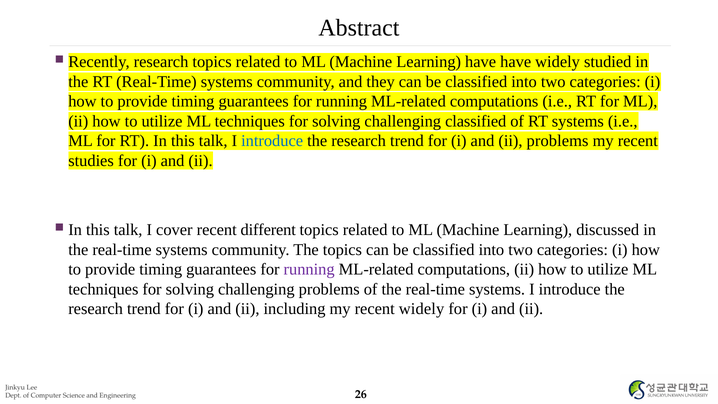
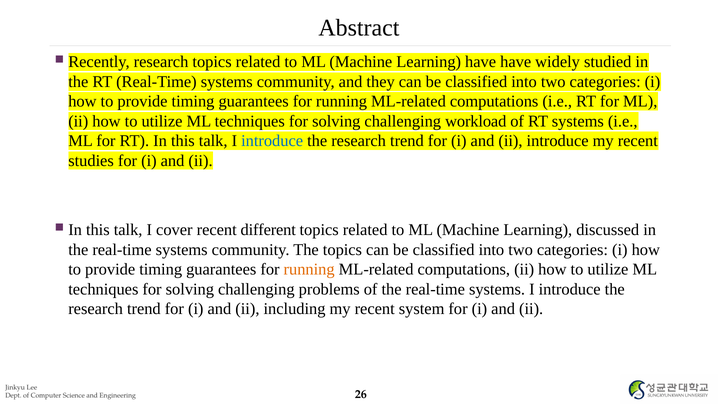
challenging classified: classified -> workload (476, 121)
ii problems: problems -> introduce (558, 141)
running colour: purple -> orange (309, 269)
recent widely: widely -> system (422, 309)
